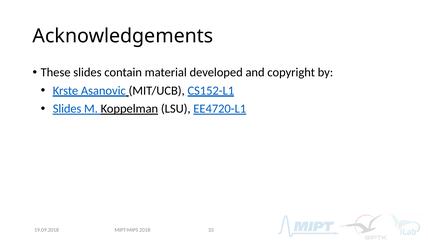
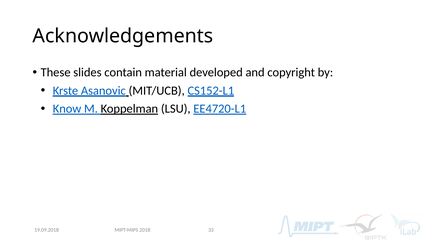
Slides: Slides -> Know (67, 109)
